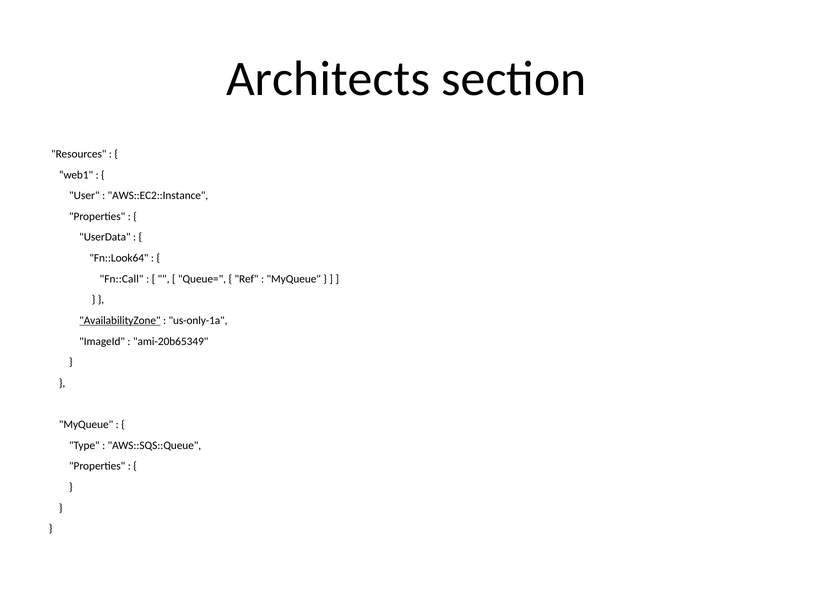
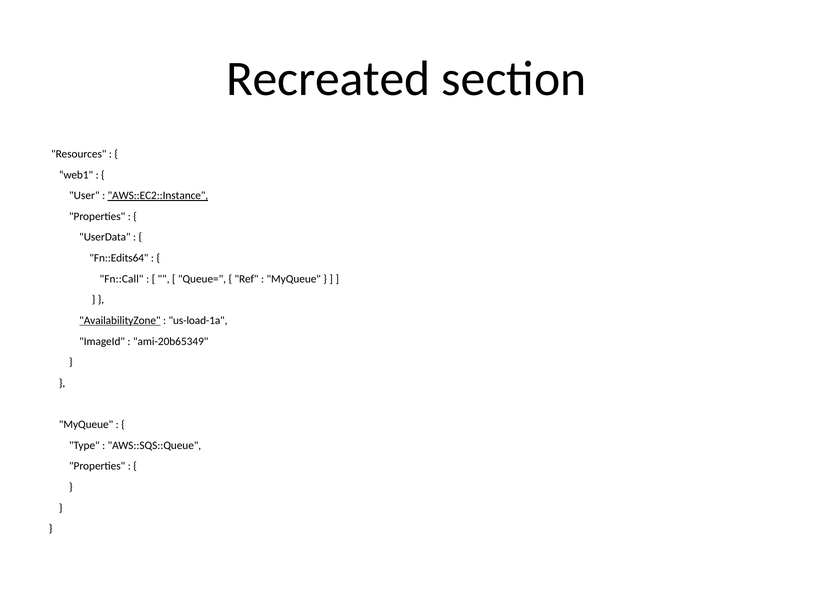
Architects: Architects -> Recreated (328, 79)
AWS::EC2::Instance underline: none -> present (158, 196)
Fn::Look64: Fn::Look64 -> Fn::Edits64 (119, 258)
us-only-1a: us-only-1a -> us-load-1a (198, 320)
